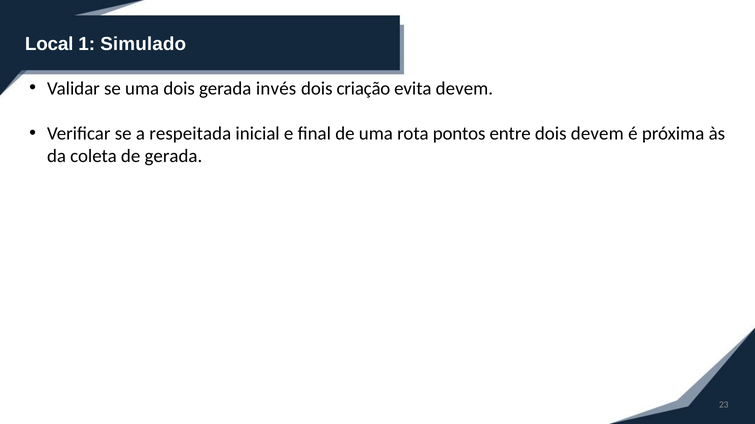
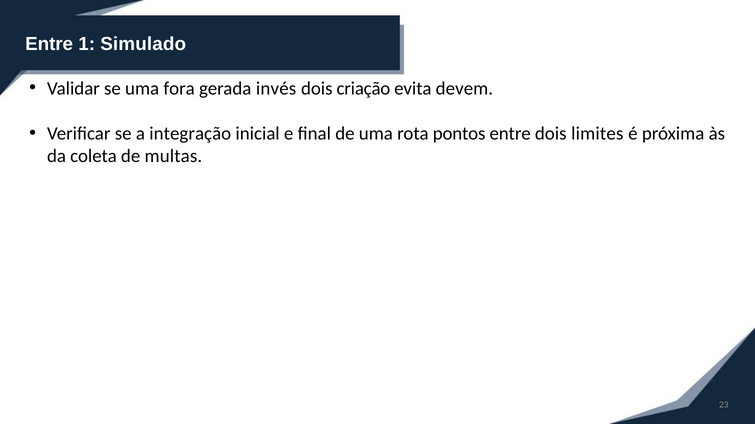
Local: Local -> Entre (49, 44)
uma dois: dois -> fora (179, 88)
respeitada: respeitada -> integração (190, 134)
dois devem: devem -> limites (597, 134)
de gerada: gerada -> multas (173, 156)
